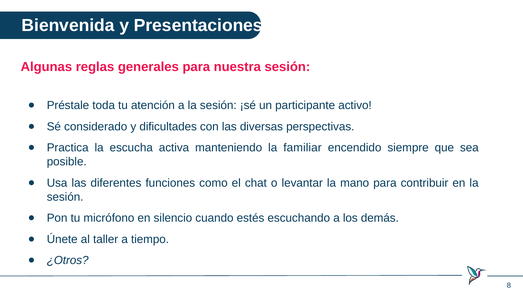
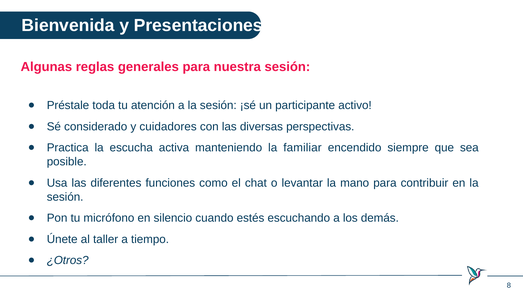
dificultades: dificultades -> cuidadores (168, 127)
